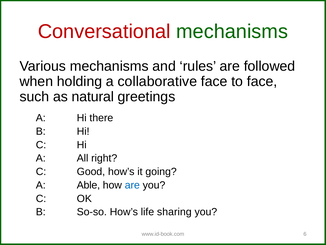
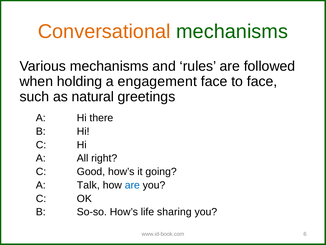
Conversational colour: red -> orange (104, 32)
collaborative: collaborative -> engagement (157, 81)
Able: Able -> Talk (88, 185)
